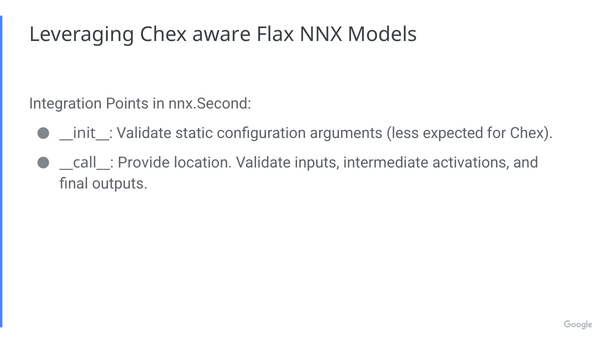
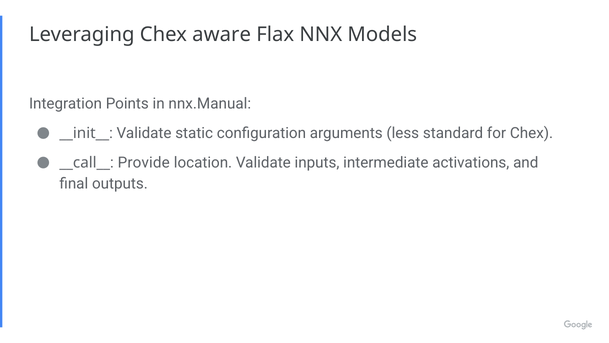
nnx.Second: nnx.Second -> nnx.Manual (210, 103)
expected: expected -> standard (453, 133)
